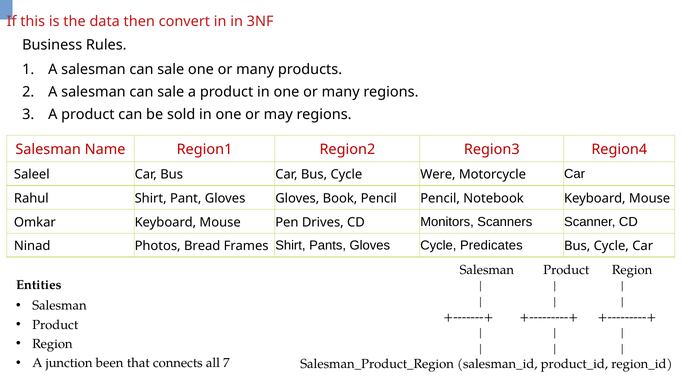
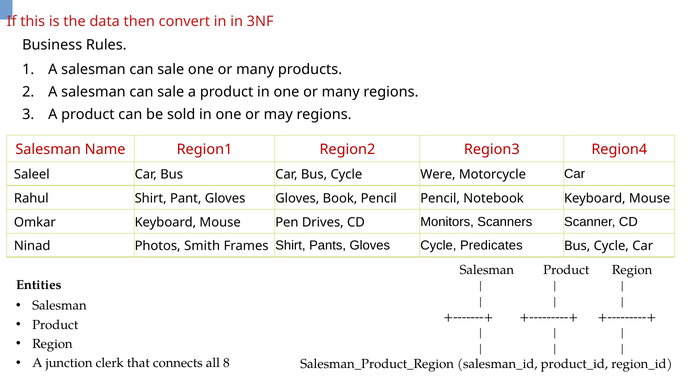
Bread: Bread -> Smith (202, 246)
been: been -> clerk (110, 362)
7: 7 -> 8 (226, 362)
